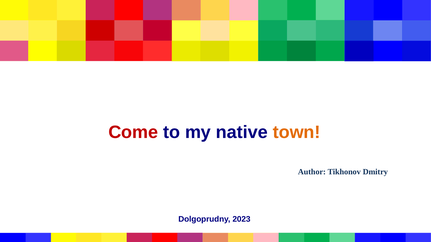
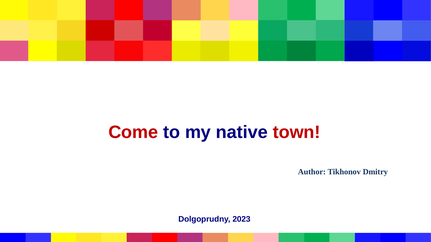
town colour: orange -> red (297, 133)
